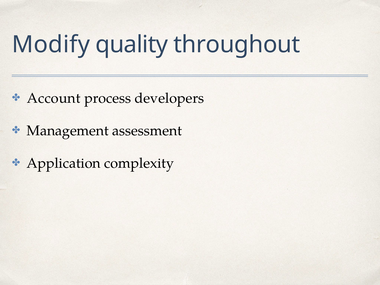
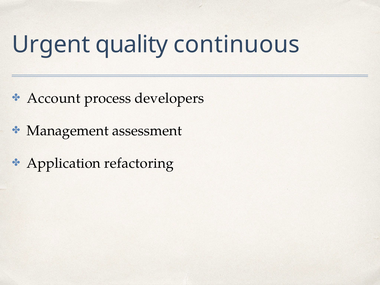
Modify: Modify -> Urgent (51, 45)
throughout: throughout -> continuous (237, 45)
complexity: complexity -> refactoring (139, 163)
